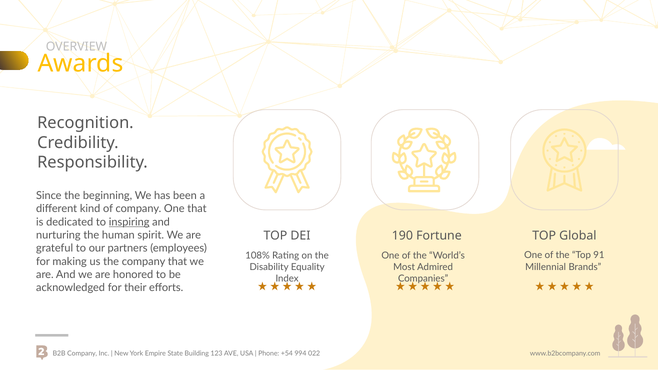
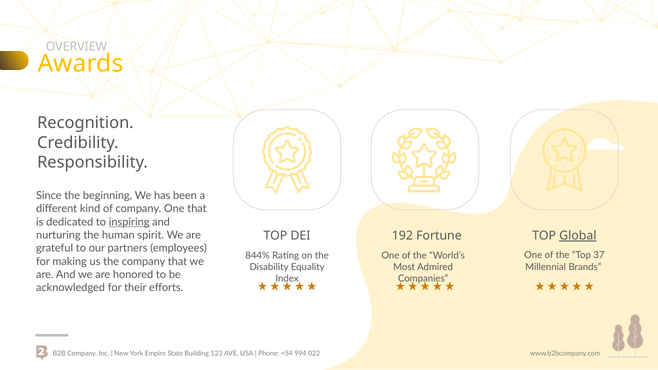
190: 190 -> 192 (402, 236)
Global underline: none -> present (578, 236)
91: 91 -> 37 (599, 255)
108%: 108% -> 844% (258, 255)
